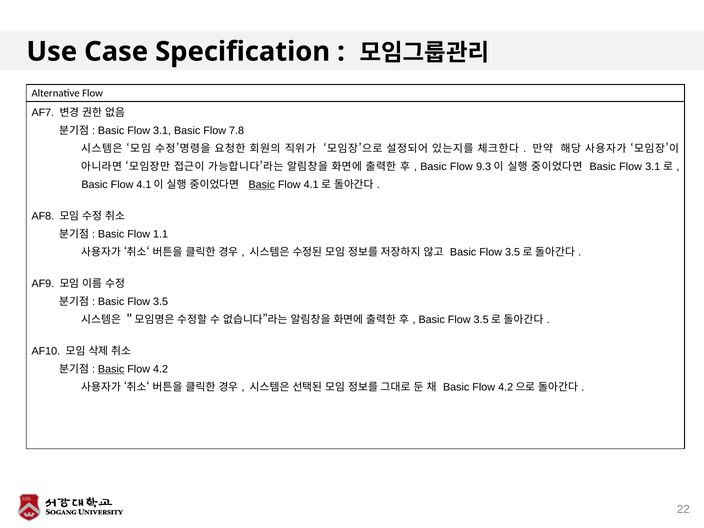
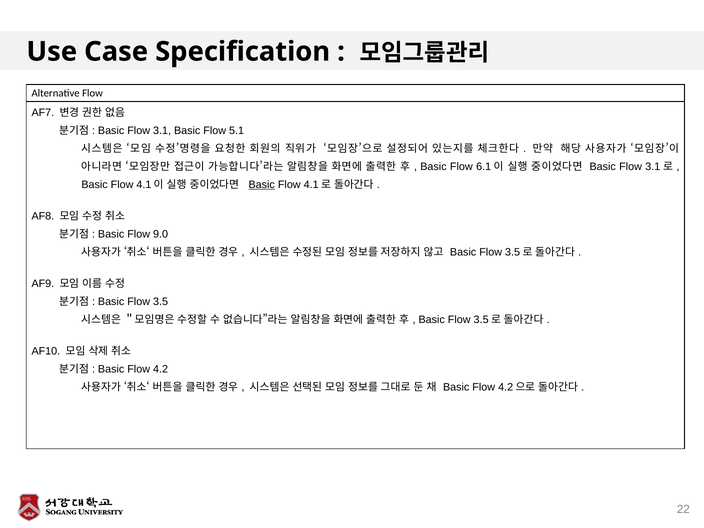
7.8: 7.8 -> 5.1 (237, 131)
9.3: 9.3 -> 6.1 (484, 167)
1.1: 1.1 -> 9.0 (161, 234)
Basic underline: present -> none (111, 369)
